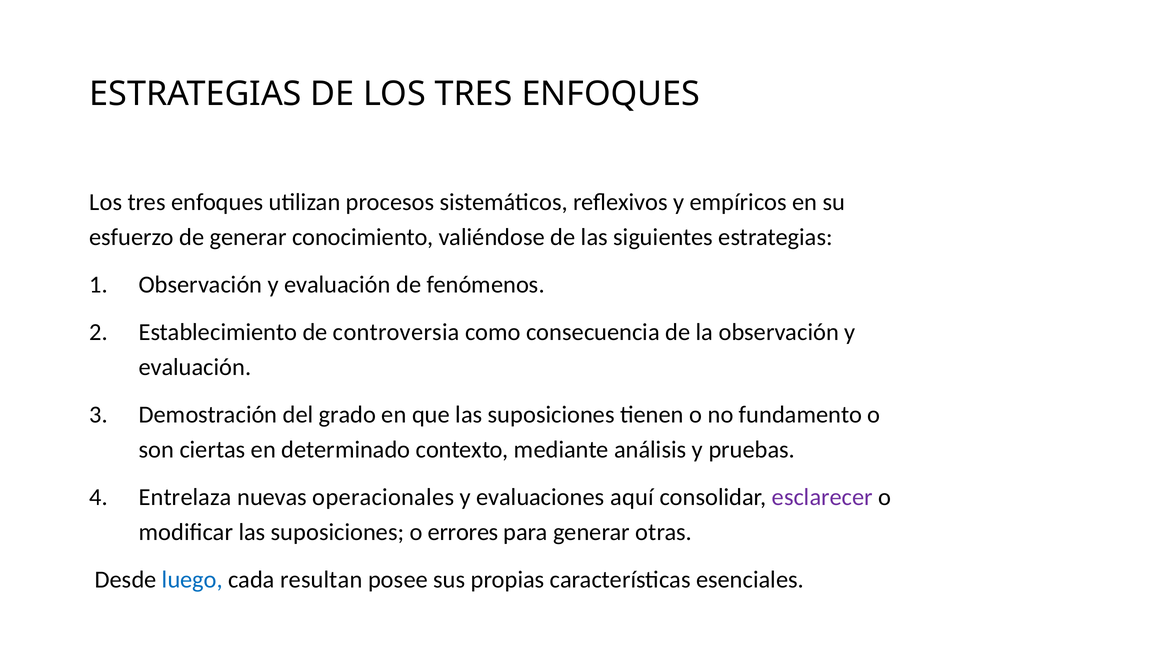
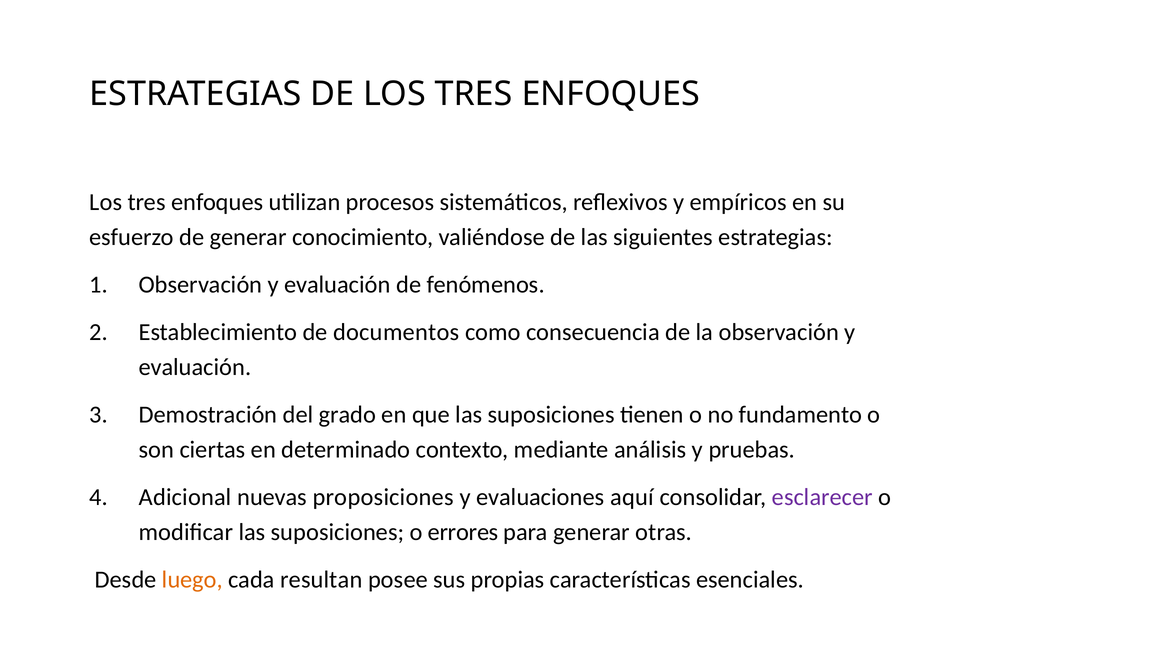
controversia: controversia -> documentos (396, 332)
Entrelaza: Entrelaza -> Adicional (185, 497)
operacionales: operacionales -> proposiciones (383, 497)
luego colour: blue -> orange (192, 580)
